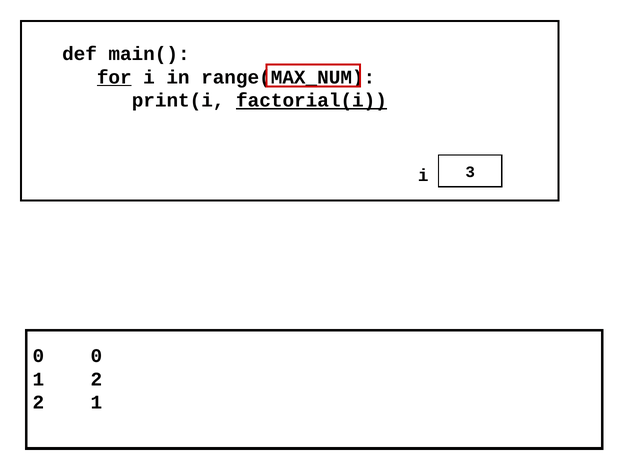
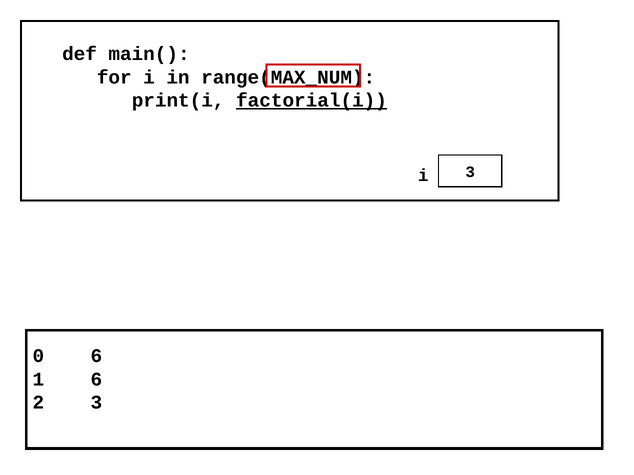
for underline: present -> none (114, 77)
0 0: 0 -> 6 (96, 356)
1 2: 2 -> 6 (96, 380)
2 1: 1 -> 3 (96, 403)
